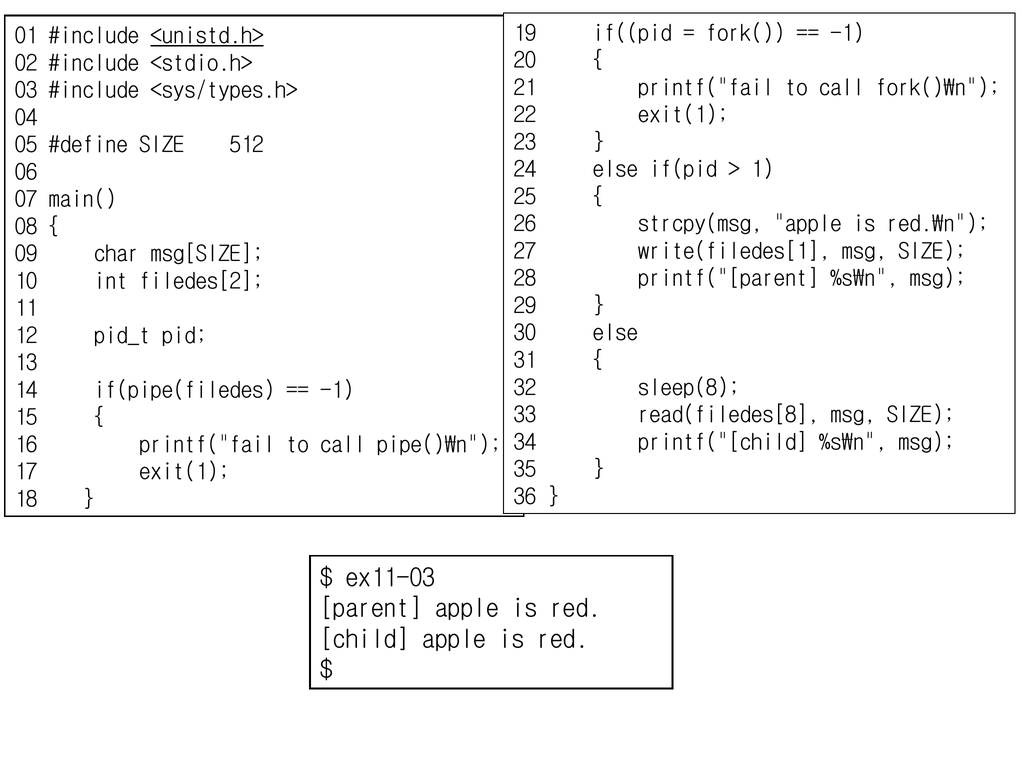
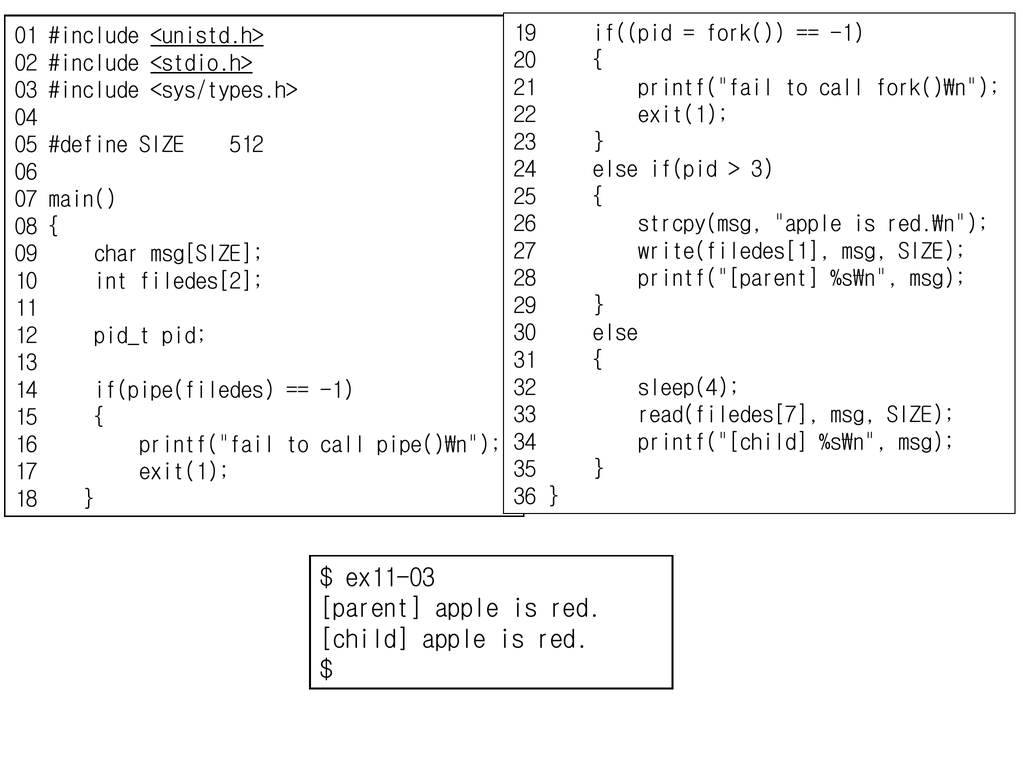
<stdio.h> underline: none -> present (201, 63)
1: 1 -> 3 (762, 170)
sleep(8: sleep(8 -> sleep(4 (689, 388)
read(filedes[8: read(filedes[8 -> read(filedes[7 (729, 415)
